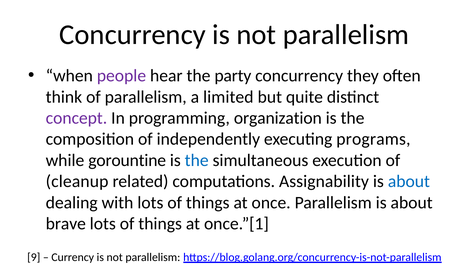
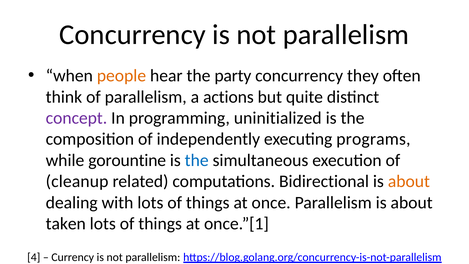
people colour: purple -> orange (121, 76)
limited: limited -> actions (228, 97)
organization: organization -> uninitialized (278, 118)
Assignability: Assignability -> Bidirectional (324, 181)
about colour: blue -> orange (409, 181)
brave: brave -> taken (66, 224)
9: 9 -> 4 (34, 257)
